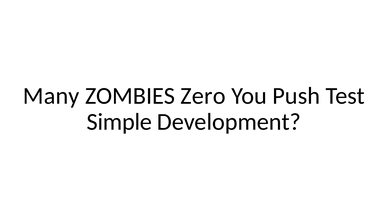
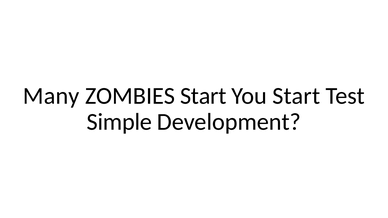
ZOMBIES Zero: Zero -> Start (203, 96)
You Push: Push -> Start (296, 96)
